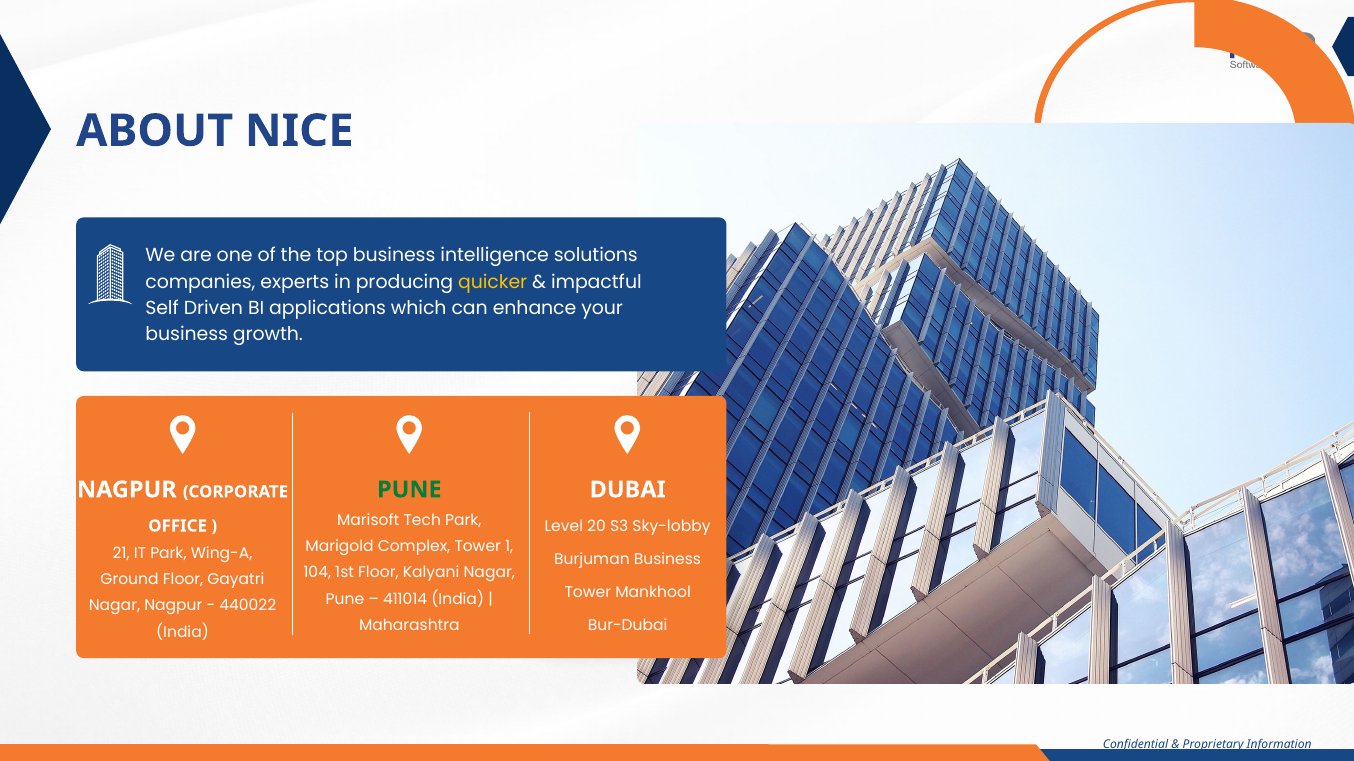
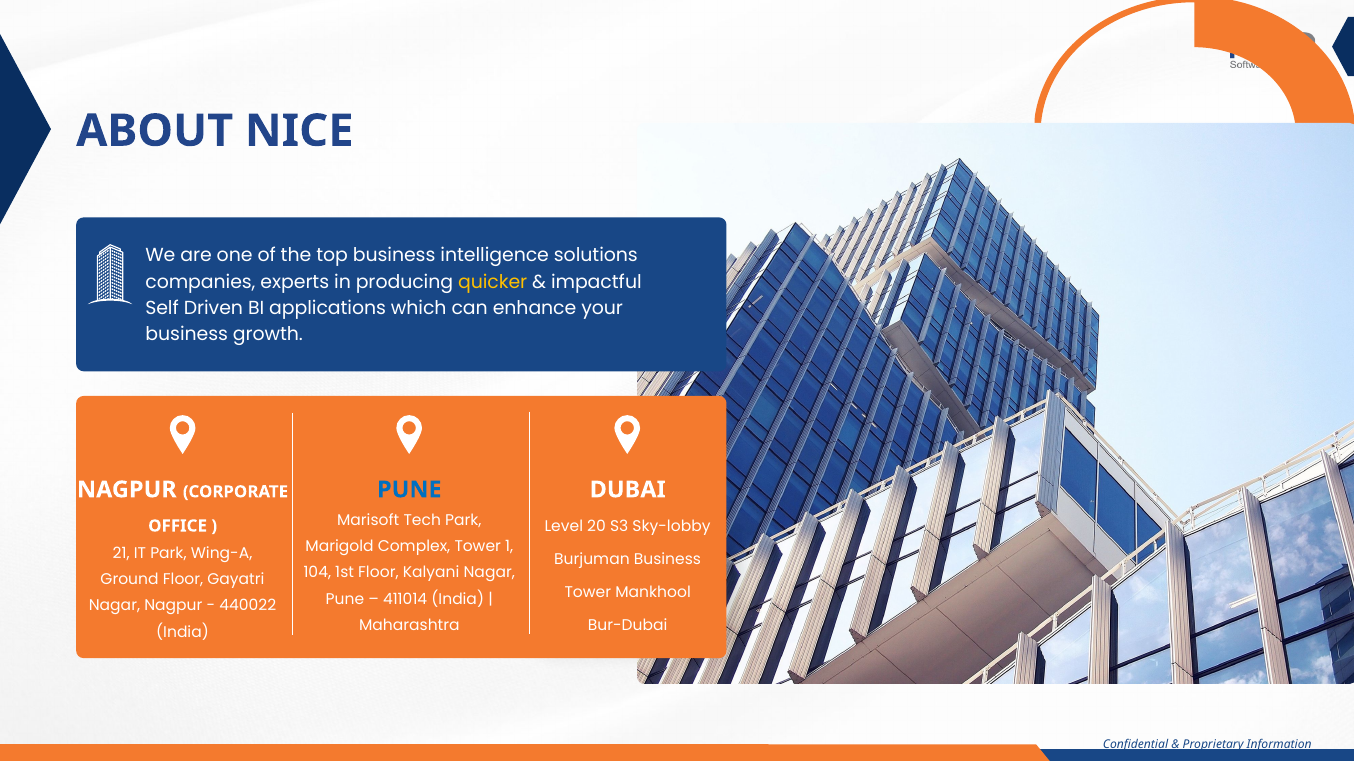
PUNE colour: green -> blue (409, 490)
